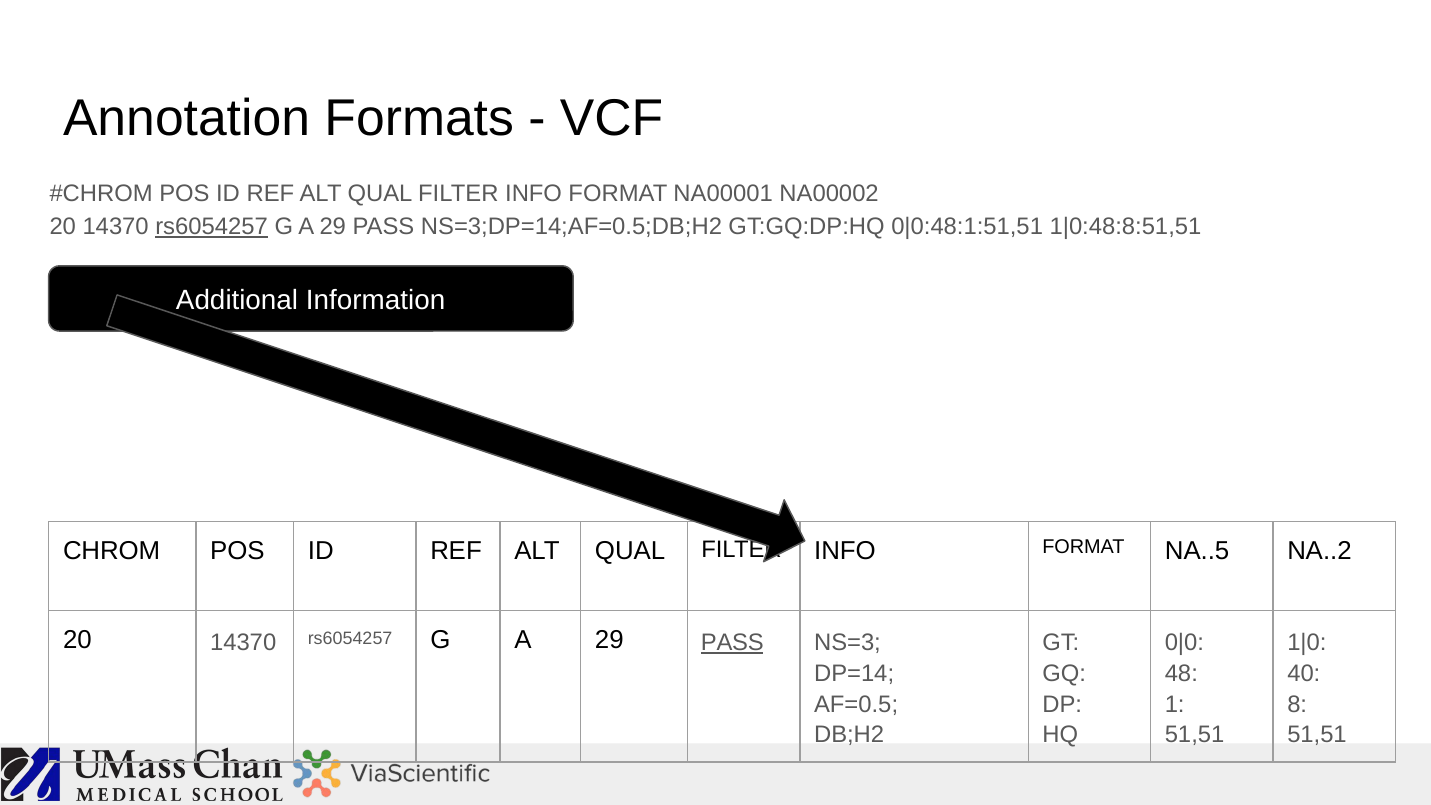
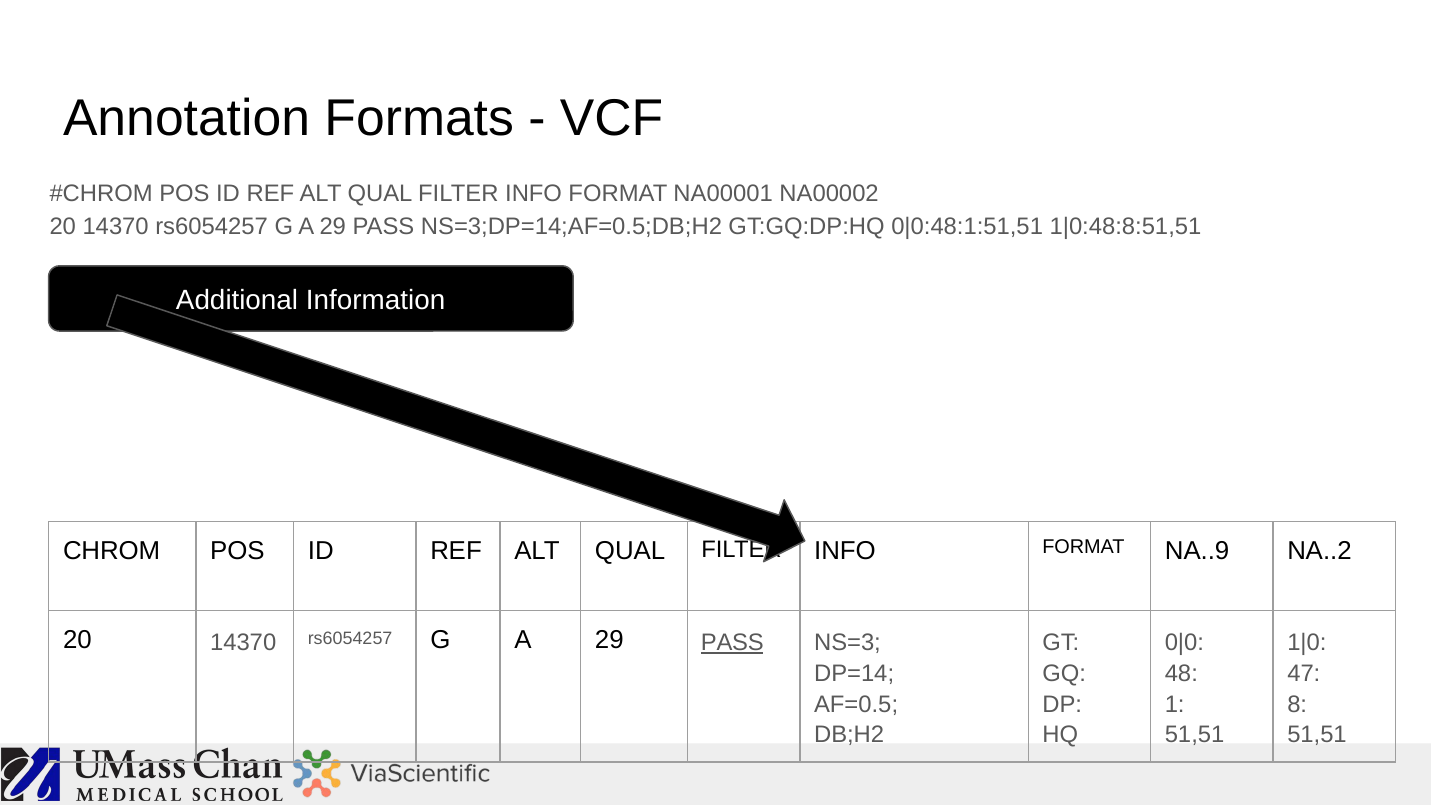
rs6054257 underline: present -> none (212, 227)
NA..5: NA..5 -> NA..9 (1197, 551)
40: 40 -> 47 (1304, 673)
